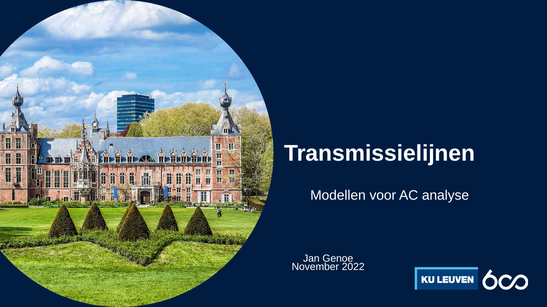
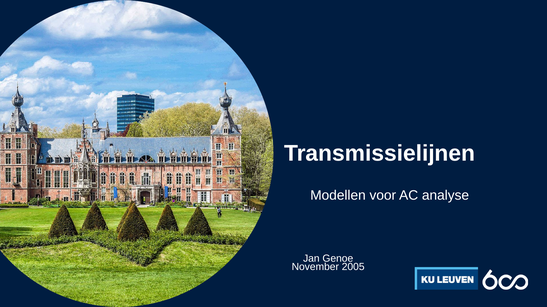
2022: 2022 -> 2005 (353, 267)
